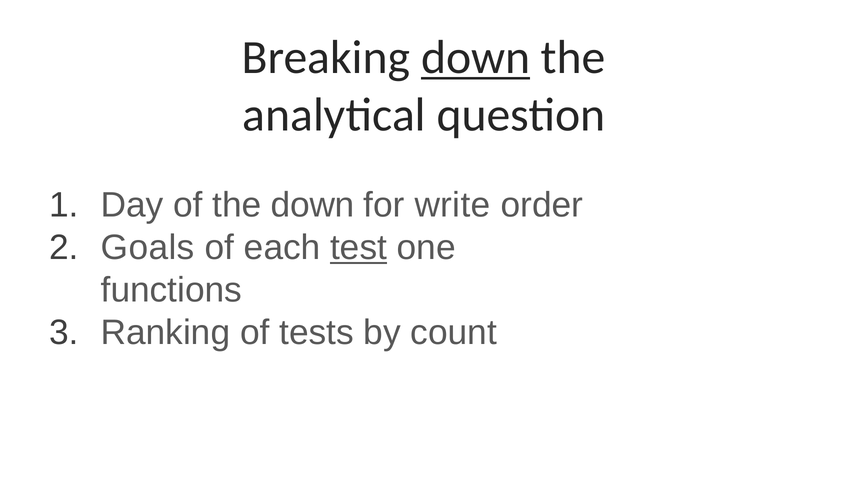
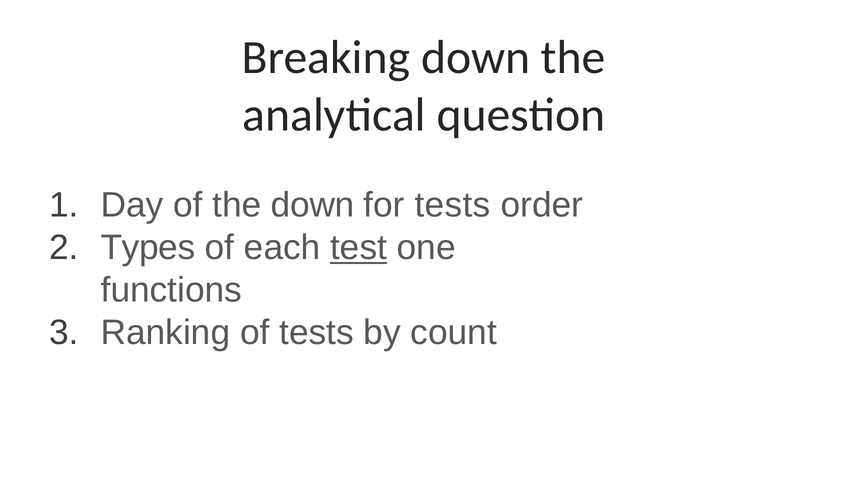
down underline: present -> none (476, 58)
for write: write -> tests (452, 205)
Goals: Goals -> Types (148, 248)
